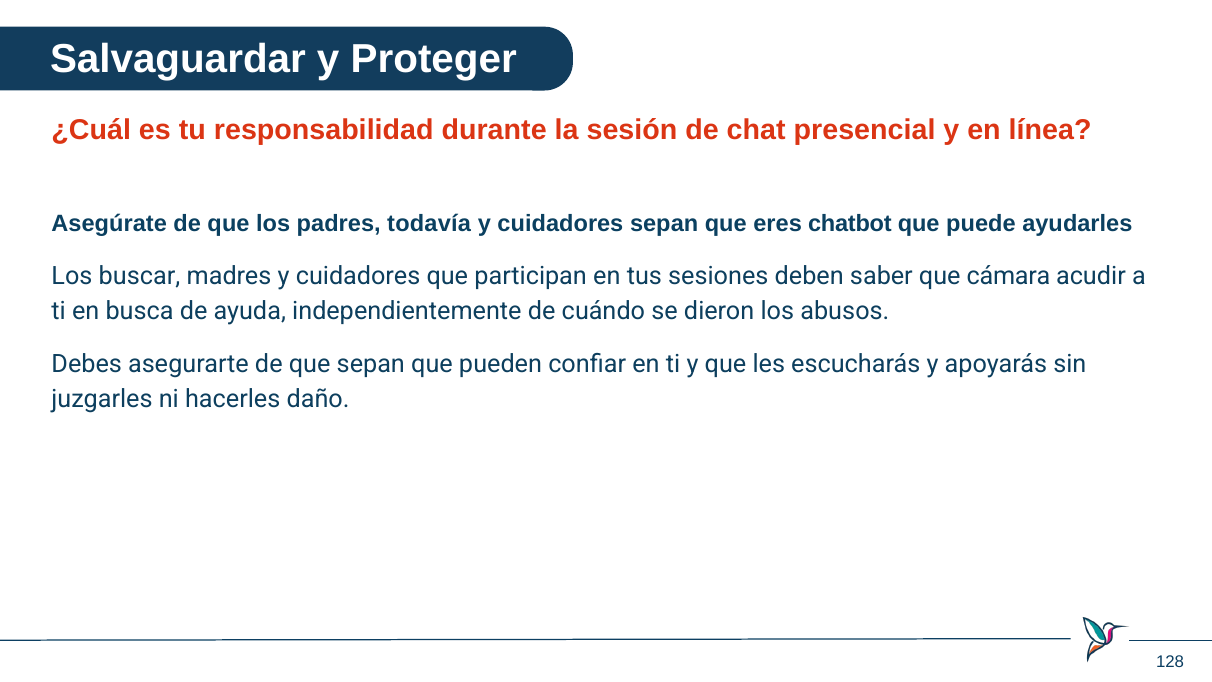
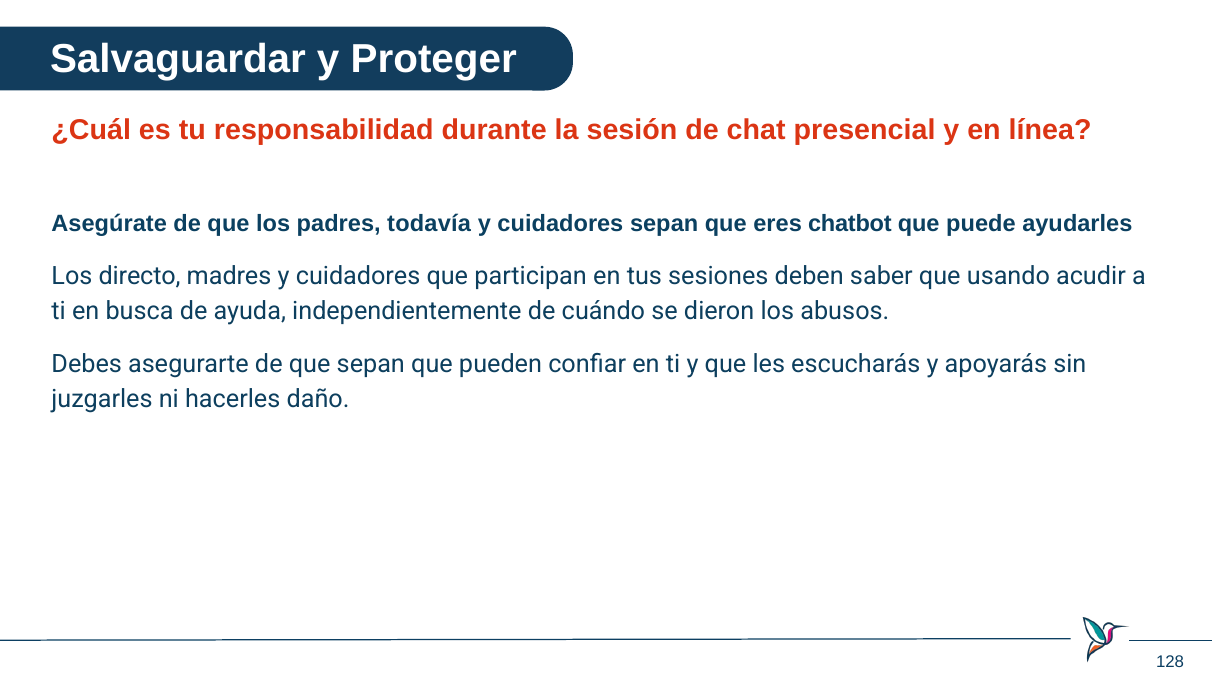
buscar: buscar -> directo (140, 276)
cámara: cámara -> usando (1008, 276)
